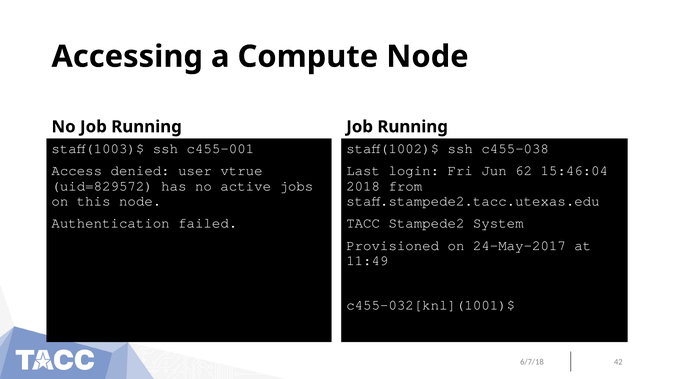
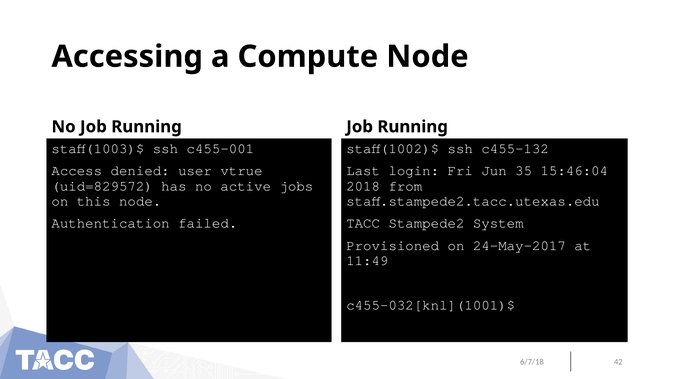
c455-038: c455-038 -> c455-132 (515, 149)
62: 62 -> 35 (524, 171)
